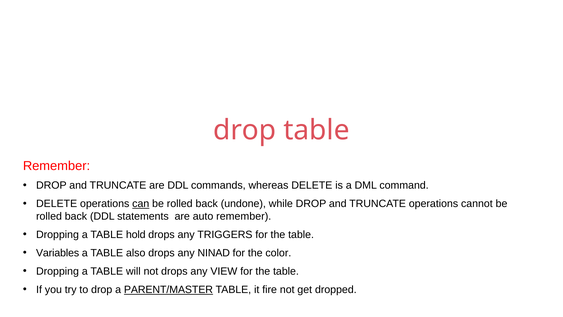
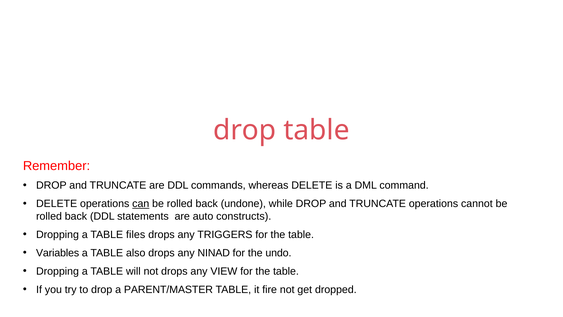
auto remember: remember -> constructs (244, 216)
hold: hold -> files (136, 235)
color: color -> undo (278, 253)
PARENT/MASTER underline: present -> none (168, 289)
